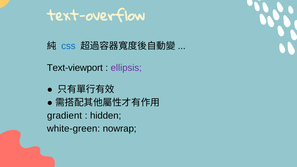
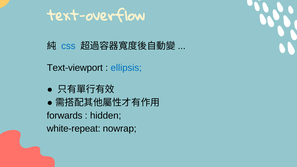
ellipsis colour: purple -> blue (126, 68)
gradient: gradient -> forwards (65, 116)
white-green: white-green -> white-repeat (74, 129)
